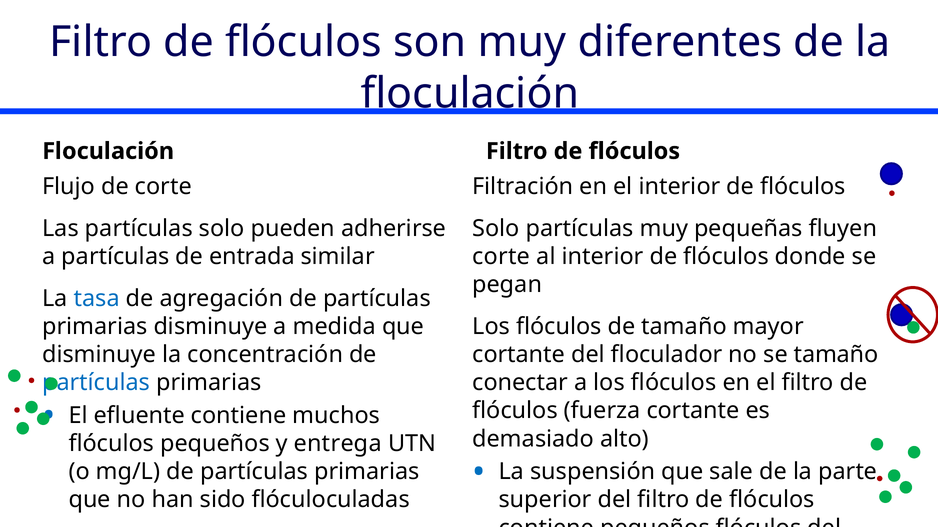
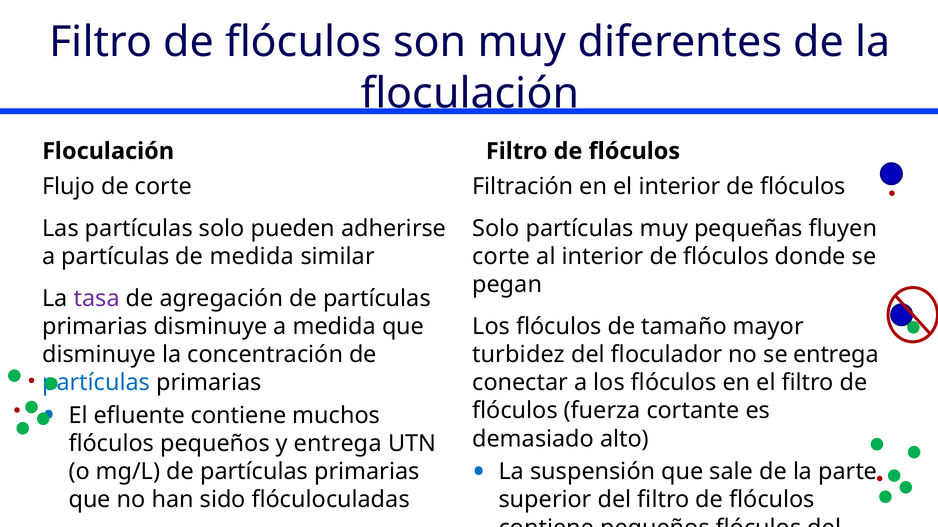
de entrada: entrada -> medida (252, 257)
tasa colour: blue -> purple (97, 299)
cortante: cortante -> turbidez (519, 355)
se tamaño: tamaño -> entrega (836, 355)
